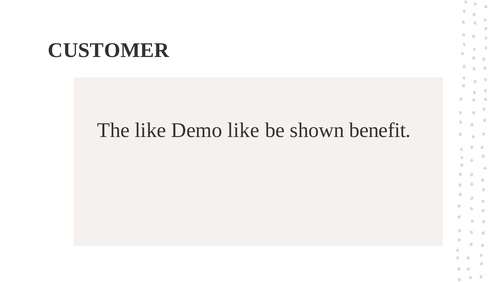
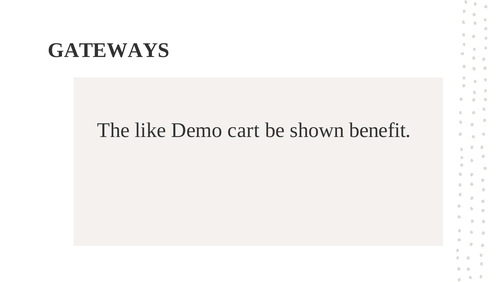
CUSTOMER: CUSTOMER -> GATEWAYS (109, 50)
Demo like: like -> cart (244, 130)
